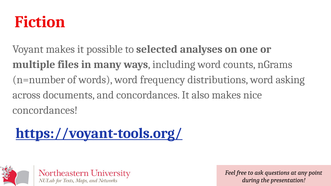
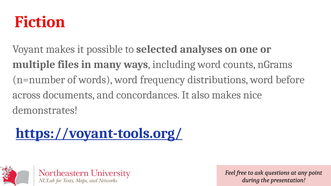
asking: asking -> before (290, 80)
concordances: concordances -> demonstrates (45, 110)
